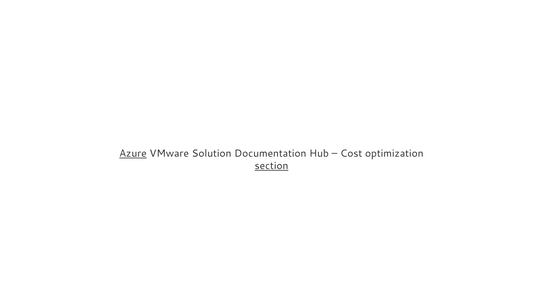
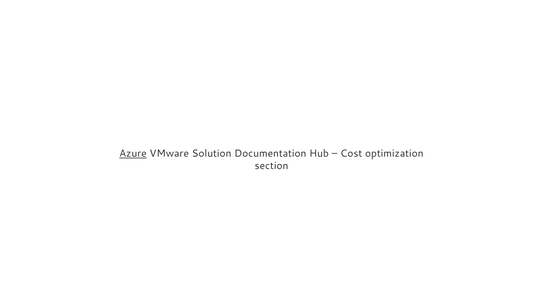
section underline: present -> none (271, 166)
